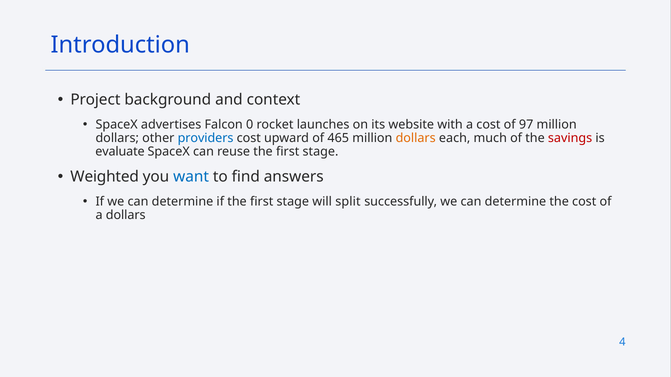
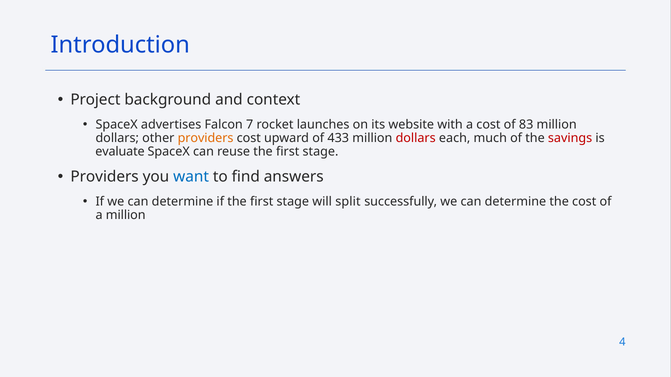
0: 0 -> 7 (250, 125)
97: 97 -> 83 (526, 125)
providers colour: blue -> orange (206, 138)
465: 465 -> 433 (338, 138)
dollars colour: orange -> red (416, 138)
Weighted: Weighted -> Providers (105, 177)
a dollars: dollars -> million (126, 215)
